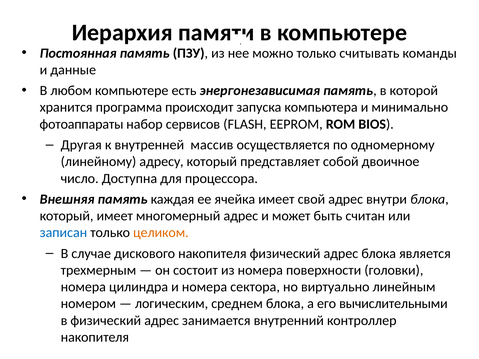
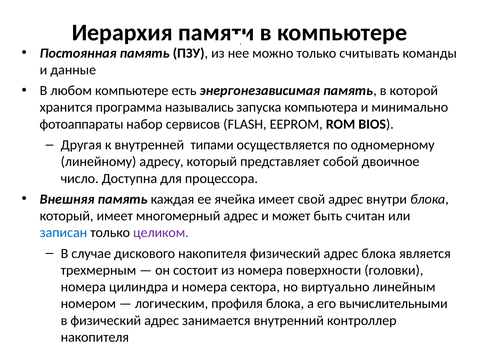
происходит: происходит -> назывались (199, 107)
массив: массив -> типами (212, 145)
целиком colour: orange -> purple (161, 233)
среднем: среднем -> профиля (237, 304)
